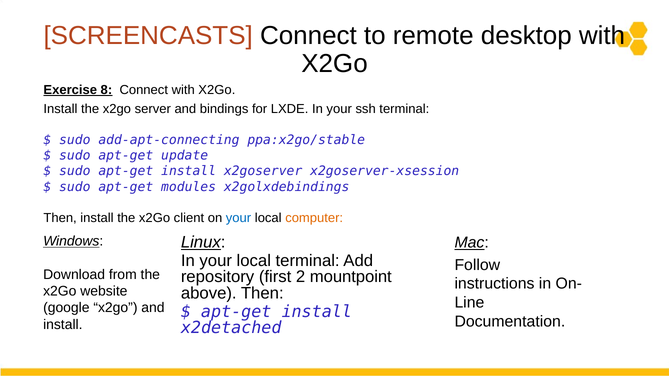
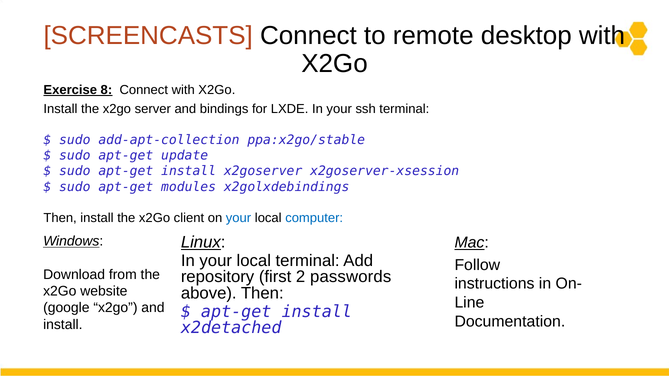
add-apt-connecting: add-apt-connecting -> add-apt-collection (169, 140)
computer colour: orange -> blue (314, 218)
mountpoint: mountpoint -> passwords (351, 277)
